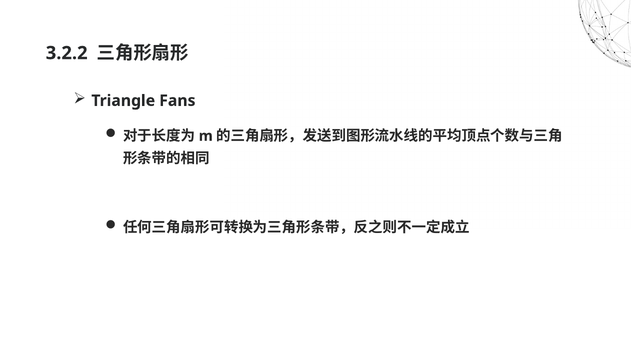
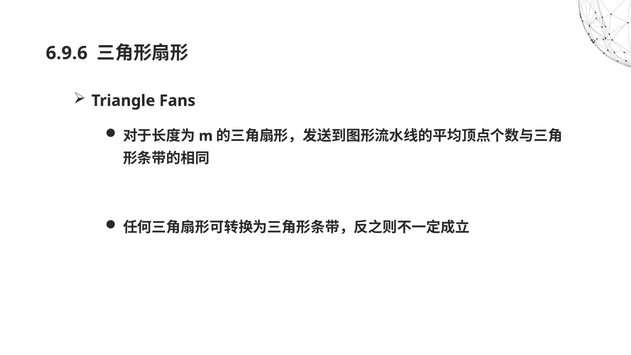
3.2.2: 3.2.2 -> 6.9.6 (67, 53)
